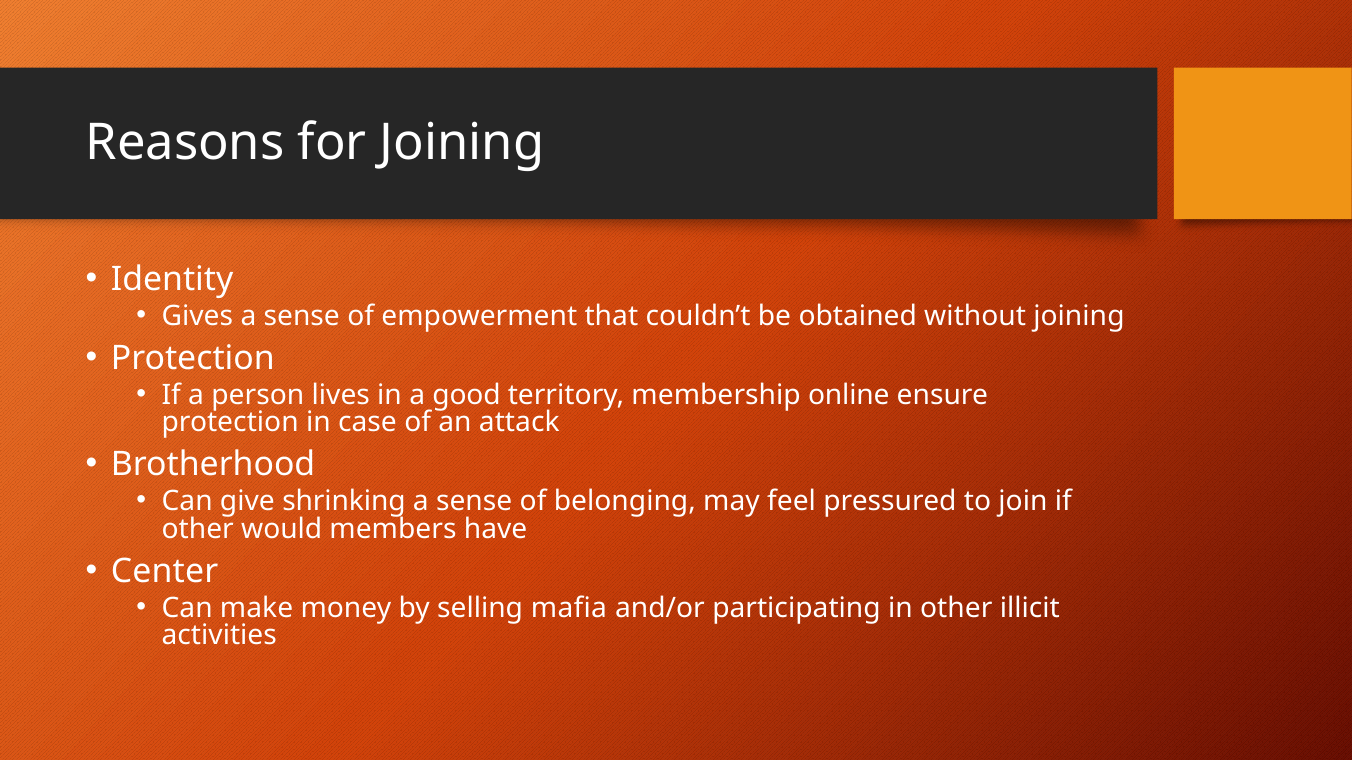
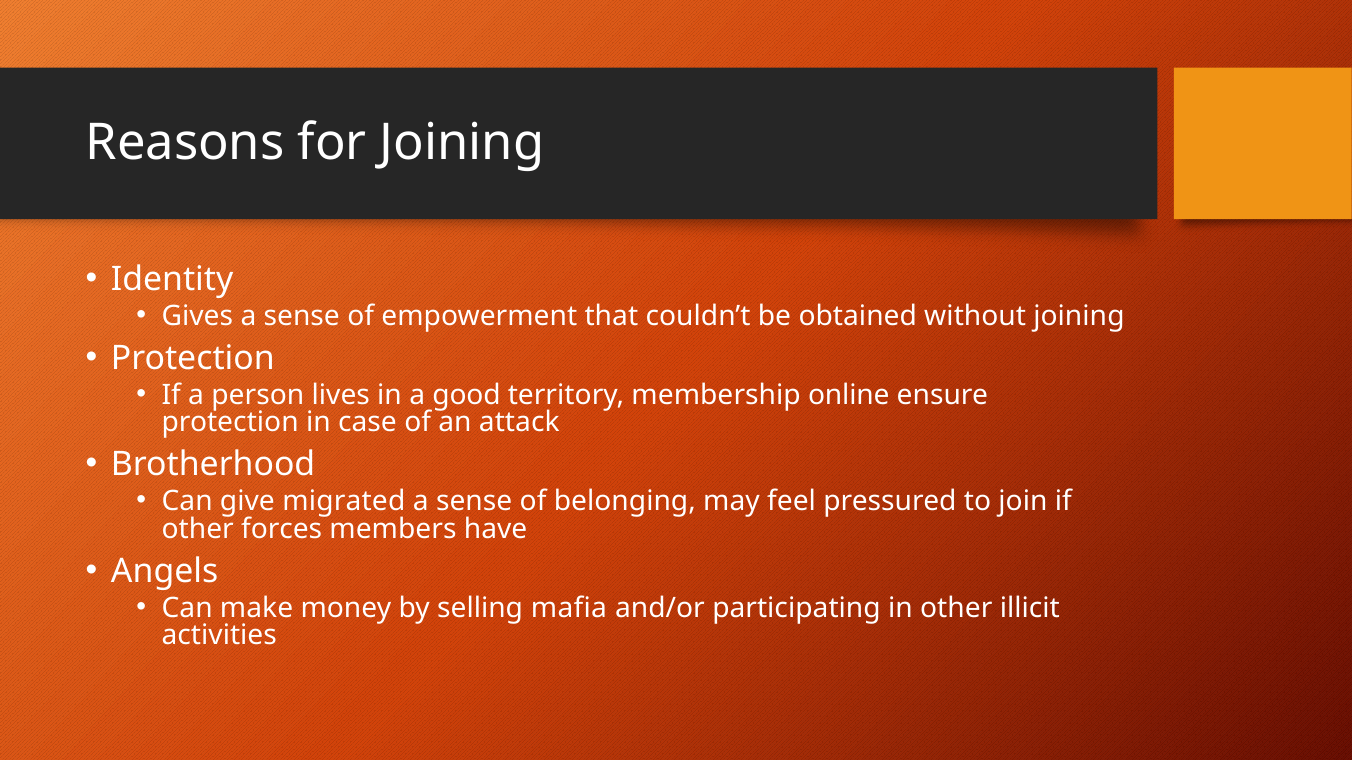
shrinking: shrinking -> migrated (344, 502)
would: would -> forces (282, 529)
Center: Center -> Angels (165, 572)
